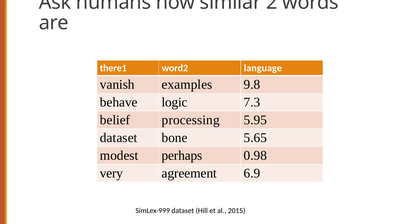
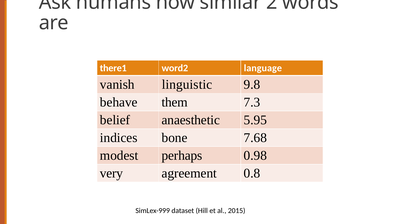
examples: examples -> linguistic (187, 84)
logic: logic -> them (175, 102)
processing: processing -> anaesthetic (191, 120)
dataset: dataset -> indices (119, 138)
5.65: 5.65 -> 7.68 (255, 138)
6.9: 6.9 -> 0.8 (252, 173)
